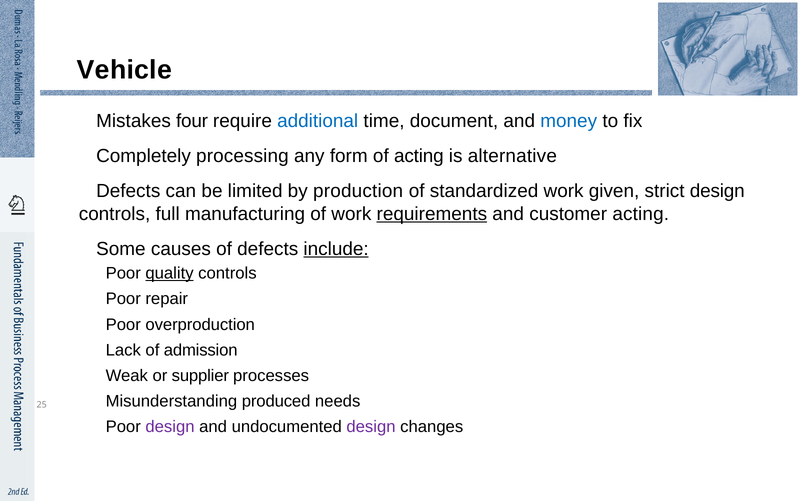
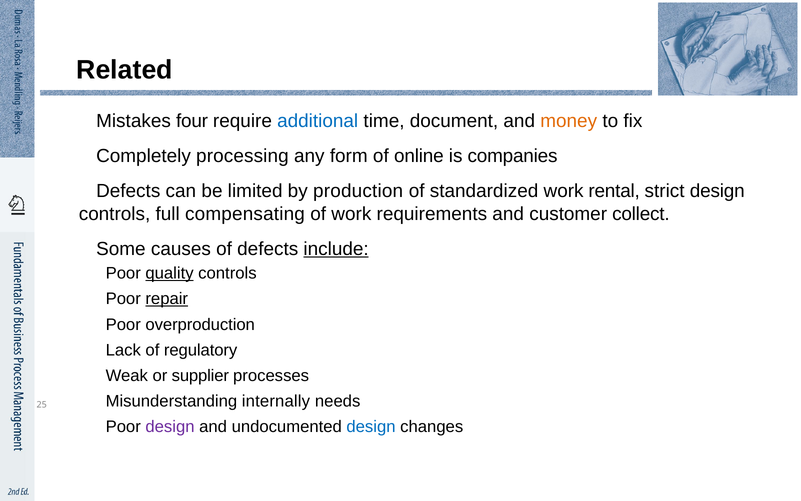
Vehicle: Vehicle -> Related (125, 70)
money colour: blue -> orange (569, 121)
of acting: acting -> online (419, 156)
alternative: alternative -> companies (513, 156)
given: given -> rental (614, 191)
manufacturing: manufacturing -> compensating (245, 214)
requirements underline: present -> none (432, 214)
customer acting: acting -> collect (641, 214)
repair underline: none -> present (167, 299)
admission: admission -> regulatory (201, 350)
produced: produced -> internally (276, 401)
design colour: purple -> blue (371, 427)
